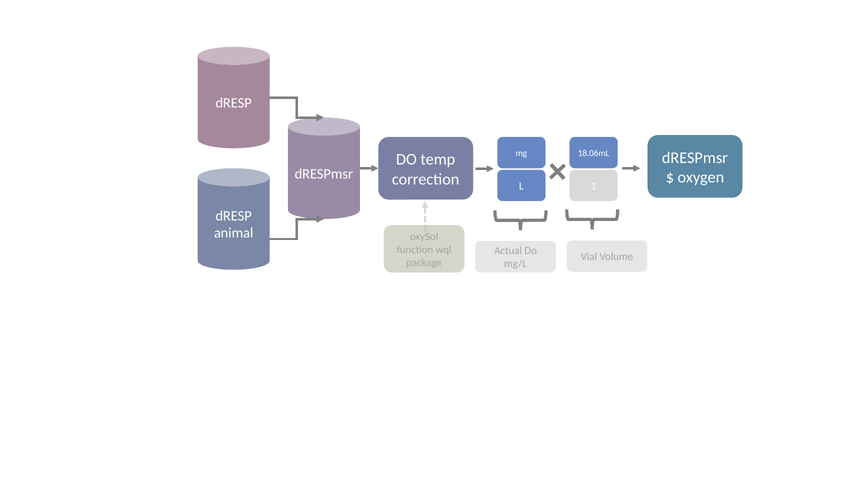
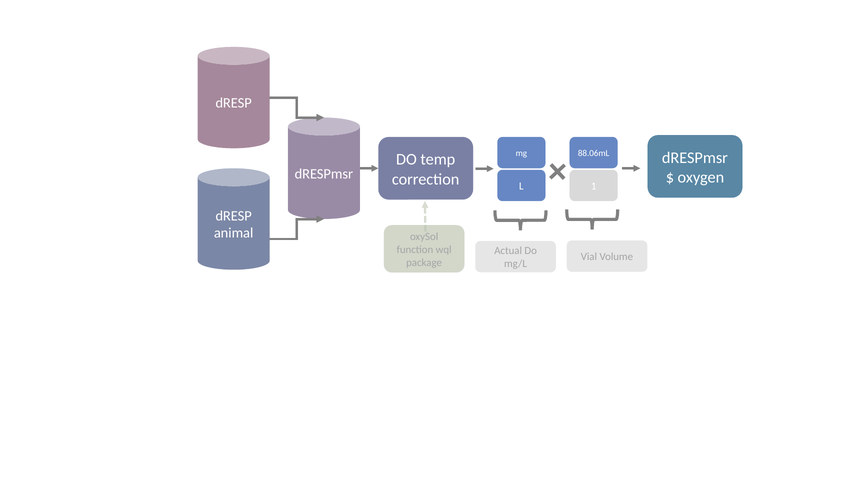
18.06mL: 18.06mL -> 88.06mL (594, 153)
